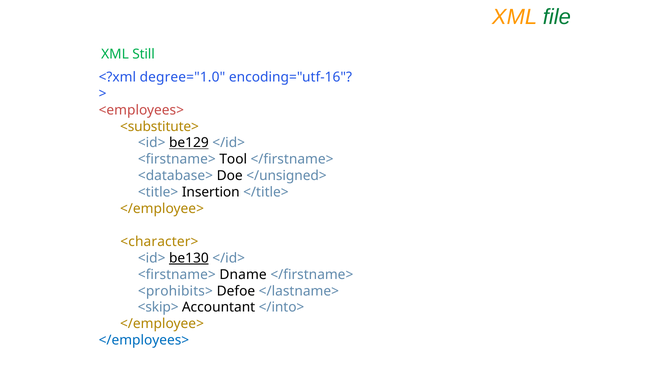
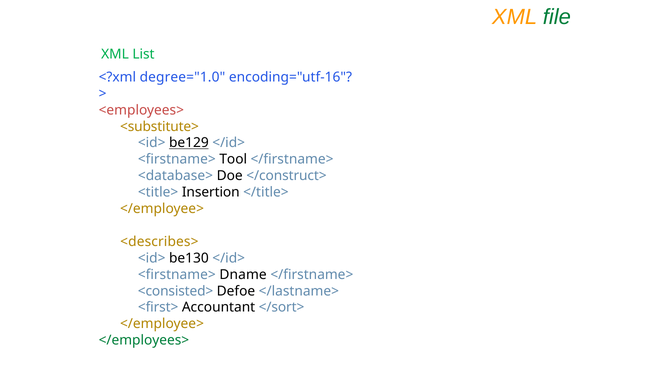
Still: Still -> List (144, 54)
</unsigned>: </unsigned> -> </construct> (287, 176)
<character>: <character> -> <describes> (159, 242)
be130 underline: present -> none (189, 258)
<prohibits>: <prohibits> -> <consisted> (176, 291)
<skip>: <skip> -> <first> (158, 308)
</into>: </into> -> </sort> (282, 308)
</employees> colour: blue -> green (144, 340)
